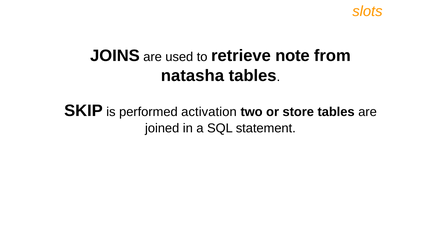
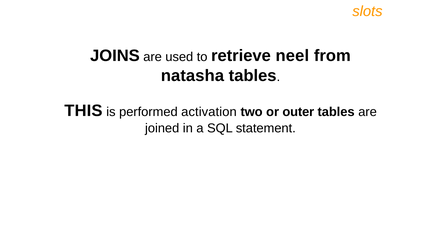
note: note -> neel (292, 56)
SKIP: SKIP -> THIS (83, 111)
store: store -> outer (298, 112)
